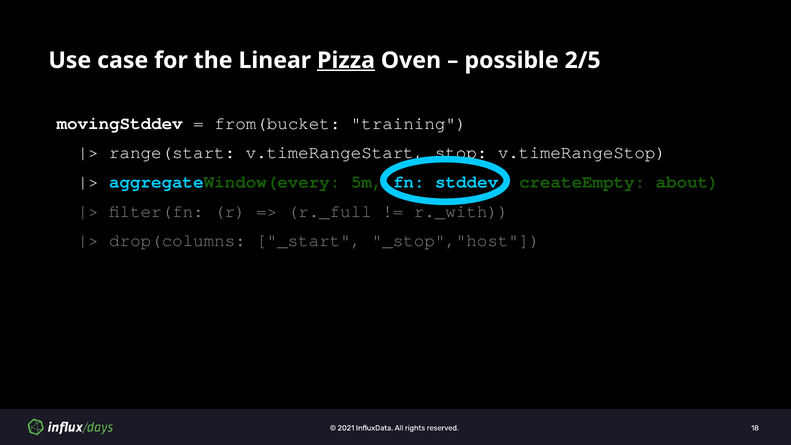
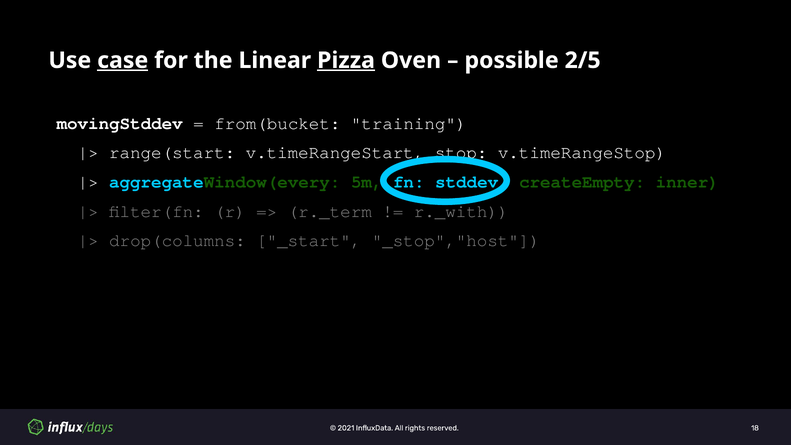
case underline: none -> present (123, 60)
about: about -> inner (687, 182)
r._full: r._full -> r._term (330, 211)
